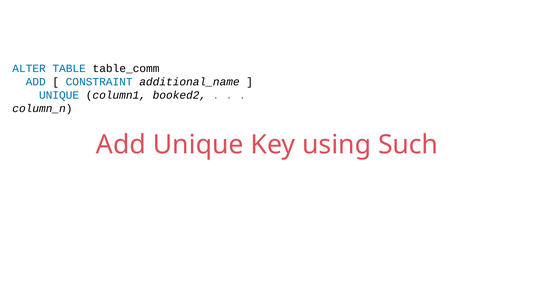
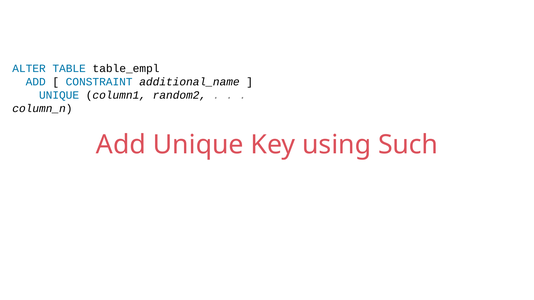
table_comm: table_comm -> table_empl (126, 69)
booked2: booked2 -> random2 (179, 95)
